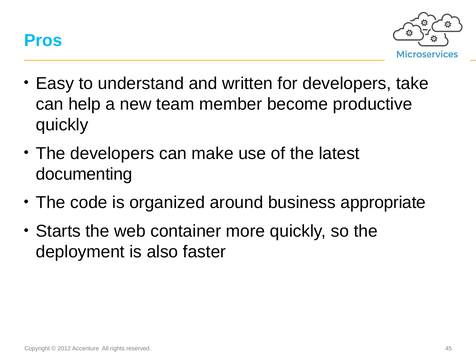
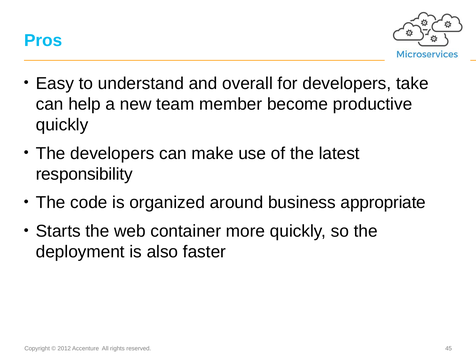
written: written -> overall (248, 83)
documenting: documenting -> responsibility (84, 174)
